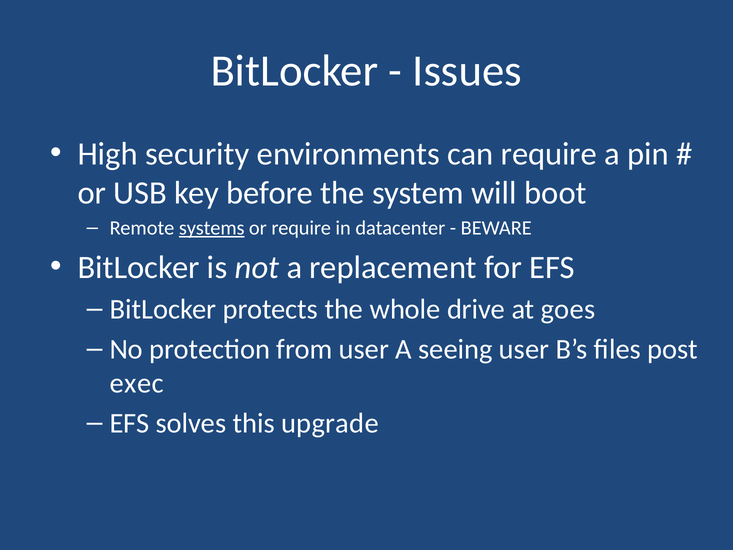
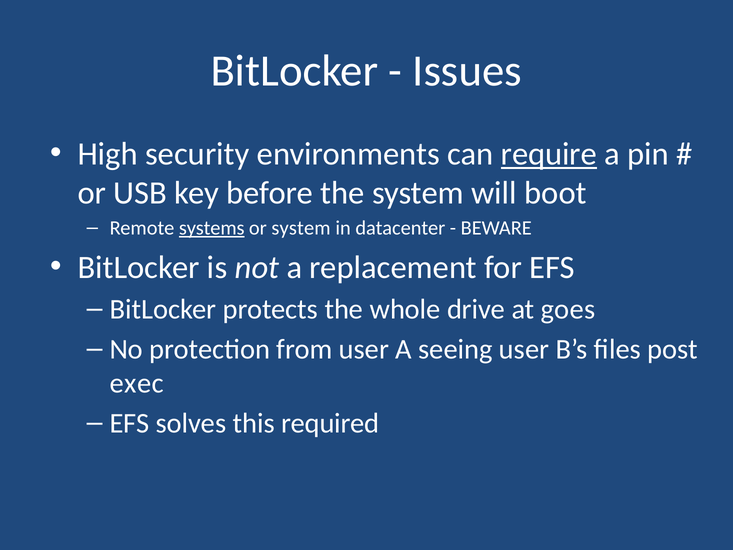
require underline: none -> present (549, 154)
or require: require -> system (301, 228)
upgrade: upgrade -> required (330, 423)
